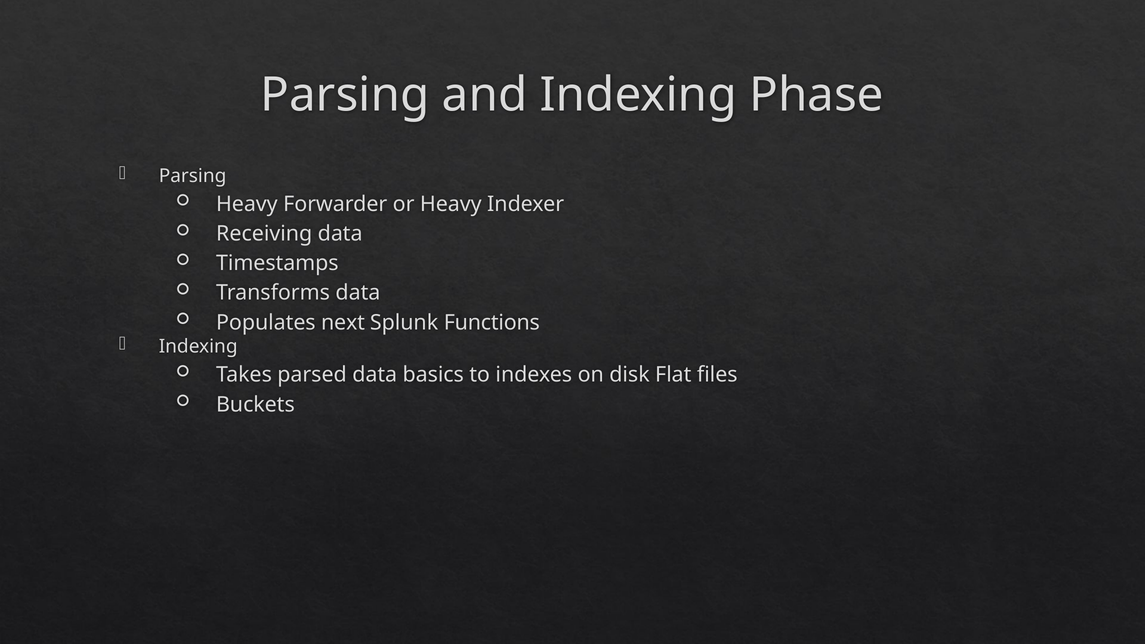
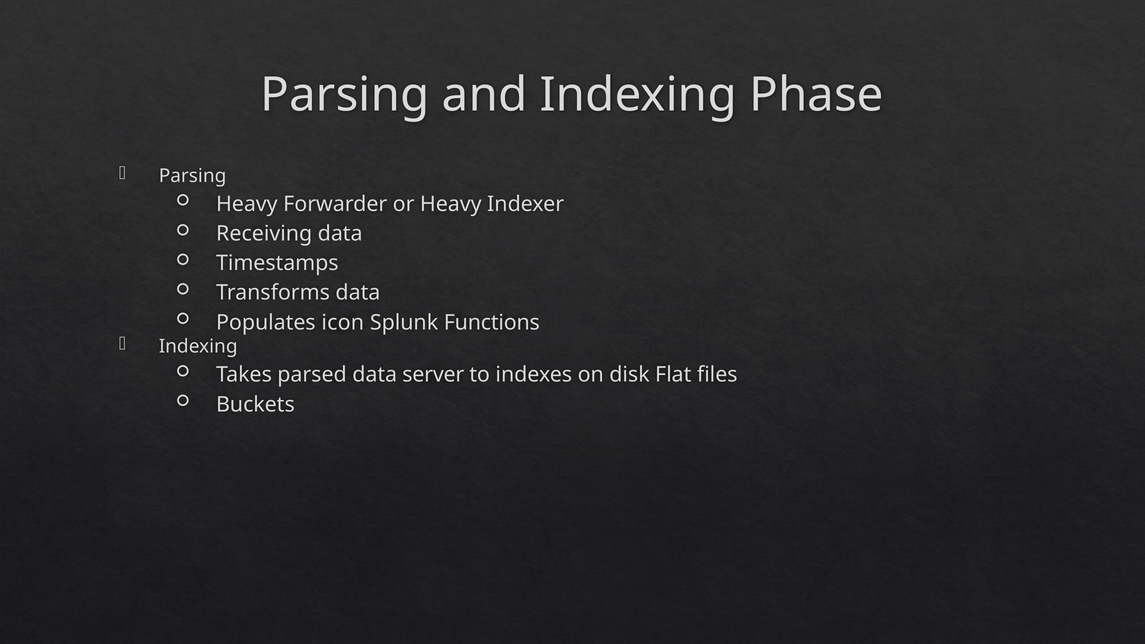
next: next -> icon (343, 322)
basics: basics -> server (433, 375)
